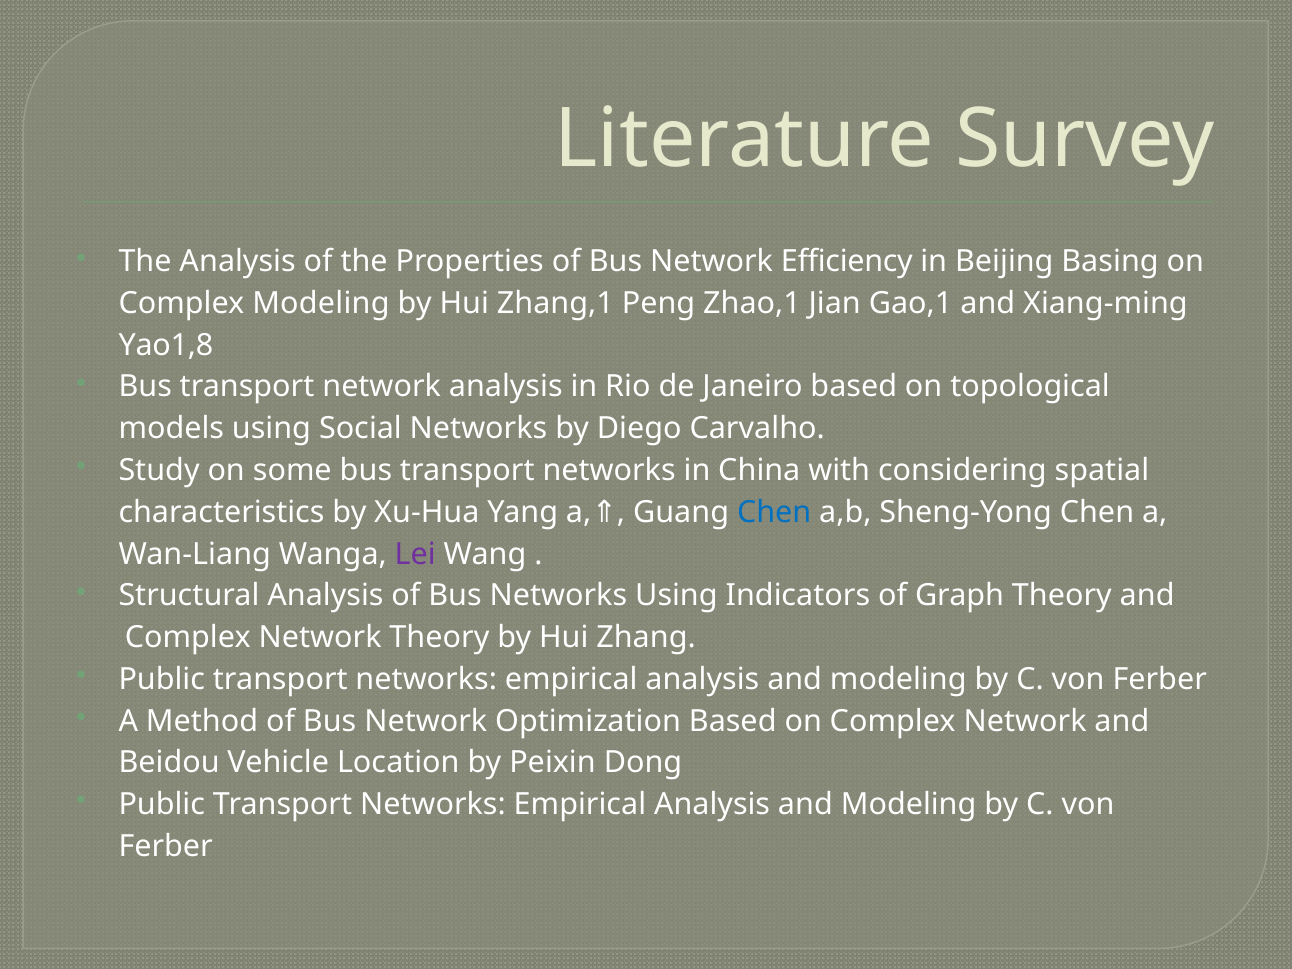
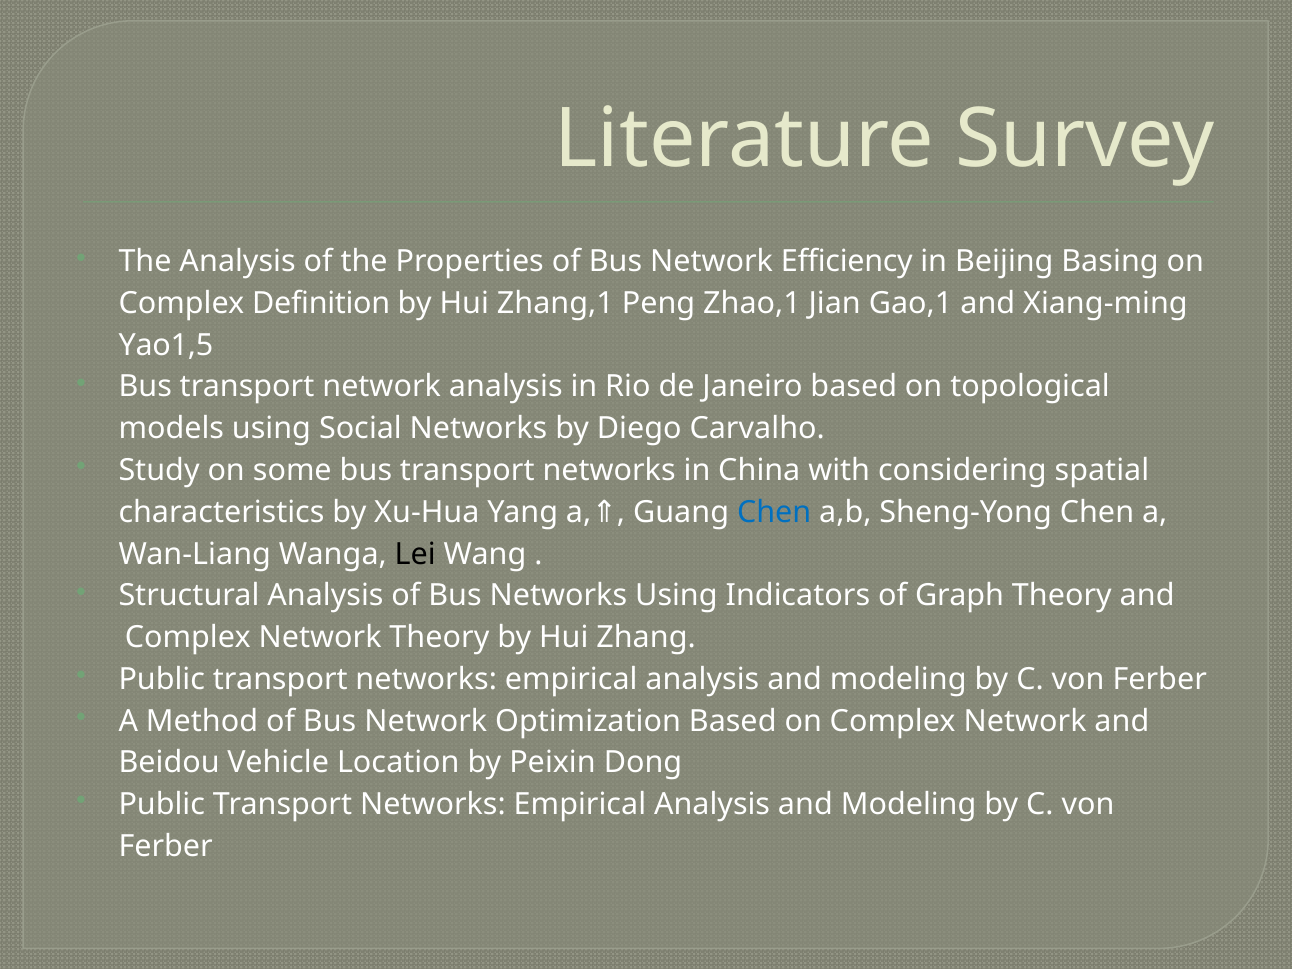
Complex Modeling: Modeling -> Definition (321, 303)
Yao1,8: Yao1,8 -> Yao1,5 (166, 345)
Lei colour: purple -> black (415, 554)
